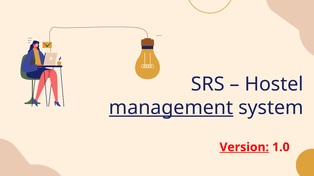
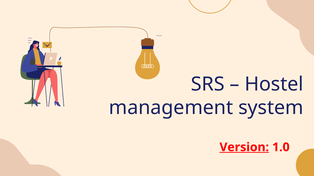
management underline: present -> none (171, 108)
